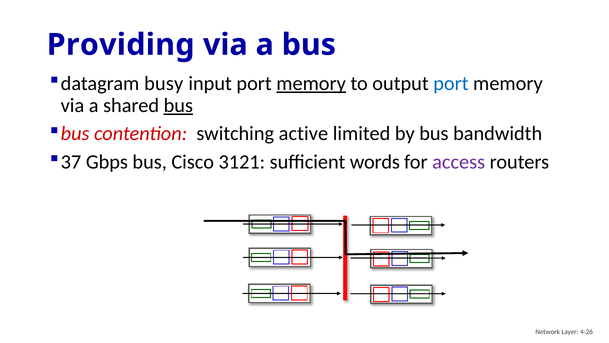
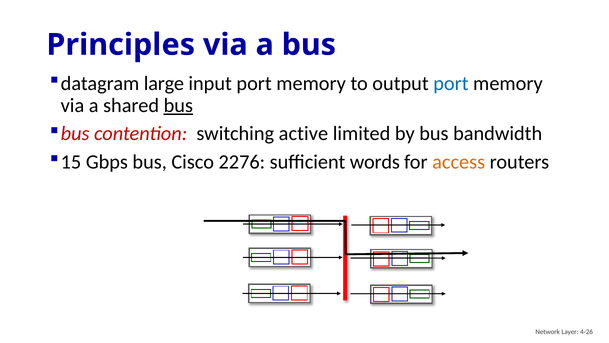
Providing: Providing -> Principles (121, 45)
busy: busy -> large (164, 83)
memory underline: present -> none (311, 83)
37: 37 -> 15 (71, 162)
3121: 3121 -> 2276 (242, 162)
access colour: purple -> orange (459, 162)
